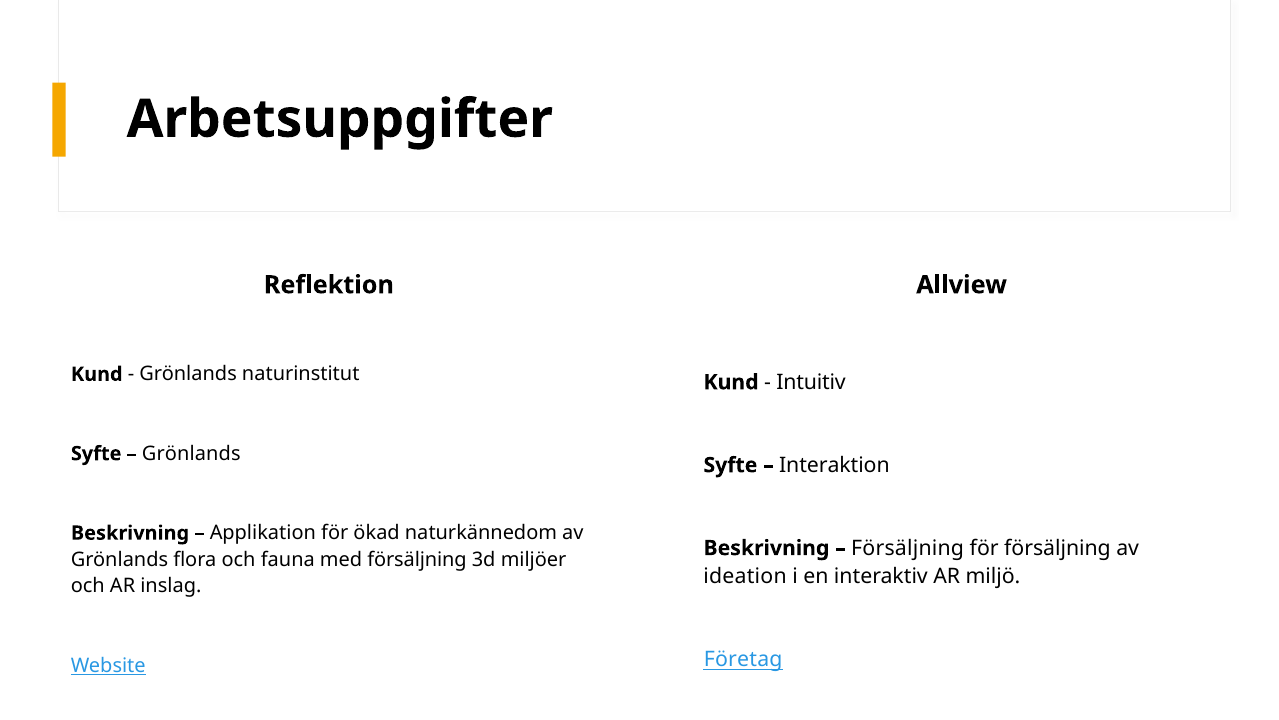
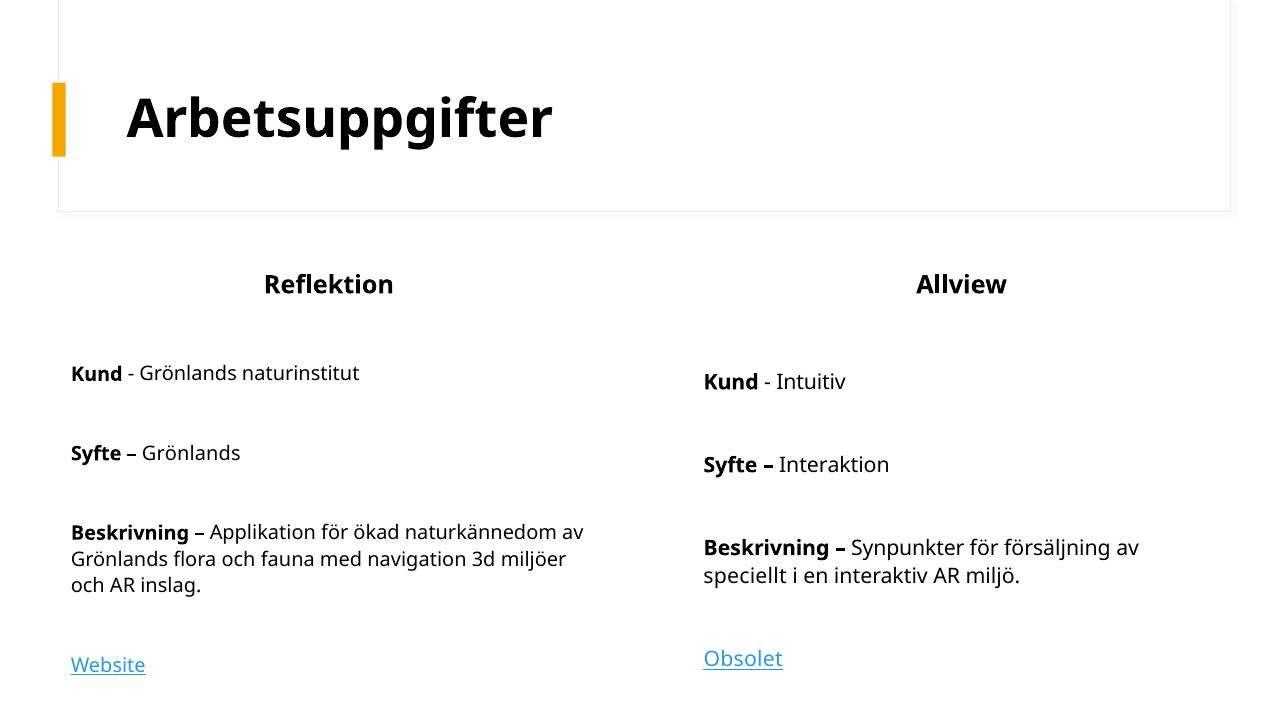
Försäljning: Försäljning -> Synpunkter (908, 548)
med försäljning: försäljning -> navigation (417, 559)
ideation: ideation -> speciellt (745, 576)
Företag: Företag -> Obsolet (743, 659)
